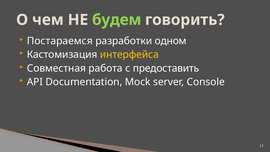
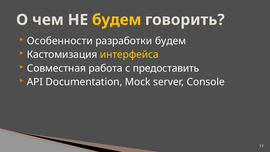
будем colour: light green -> yellow (117, 20)
Постараемся: Постараемся -> Особенности (60, 41)
разработки одном: одном -> будем (171, 41)
